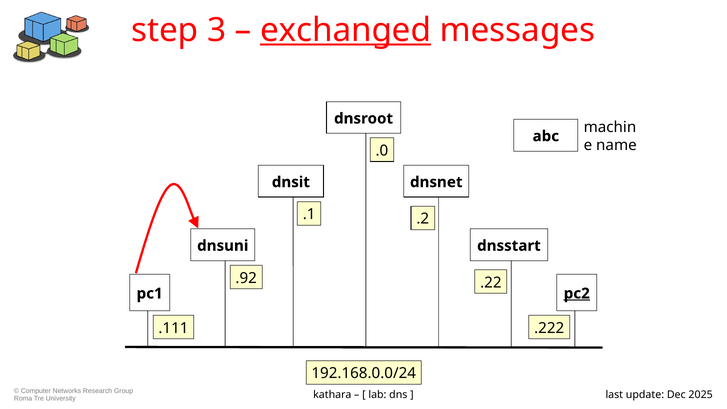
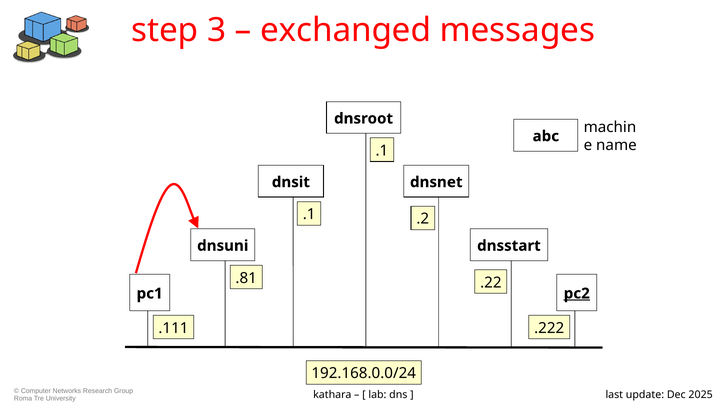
exchanged underline: present -> none (346, 30)
.0: .0 -> .1 (382, 151)
.92: .92 -> .81 (246, 278)
